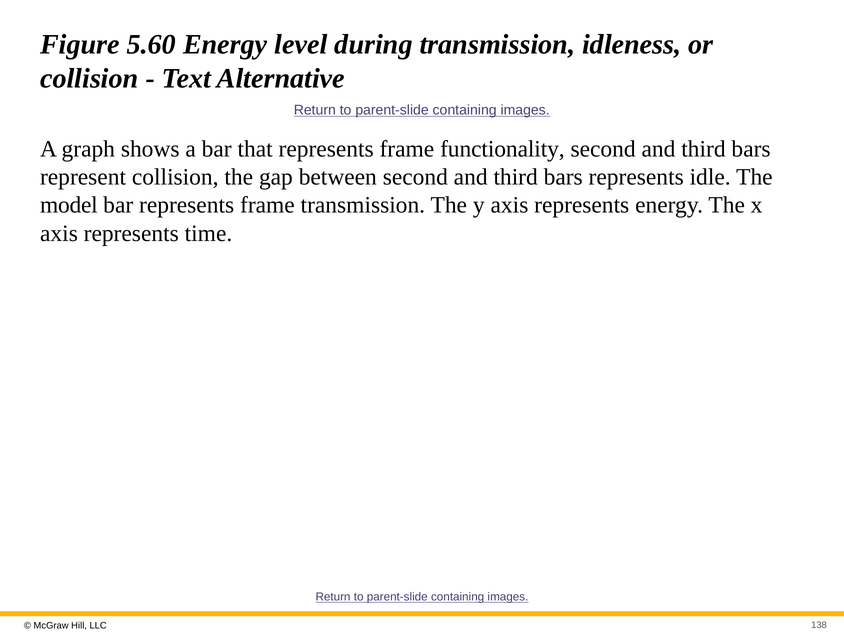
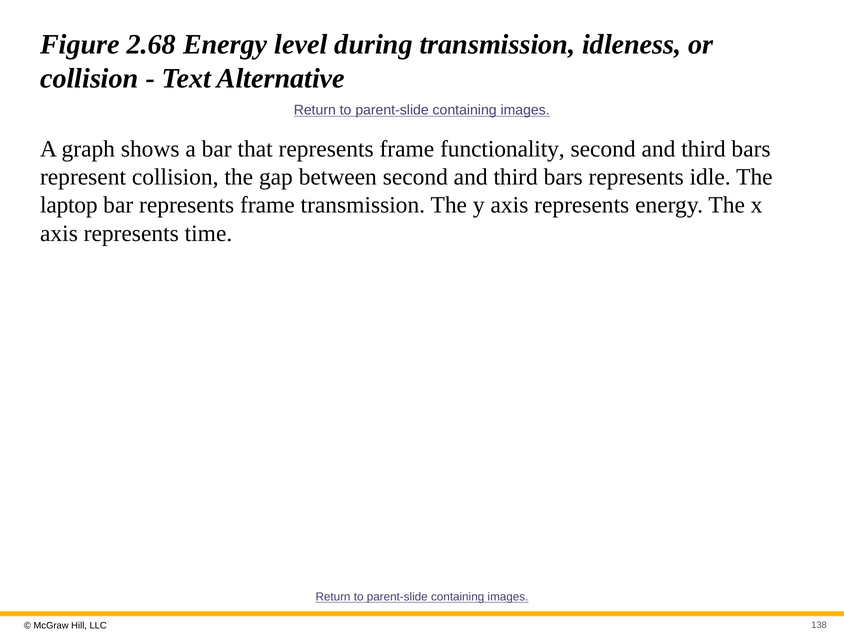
5.60: 5.60 -> 2.68 (151, 45)
model: model -> laptop (69, 205)
